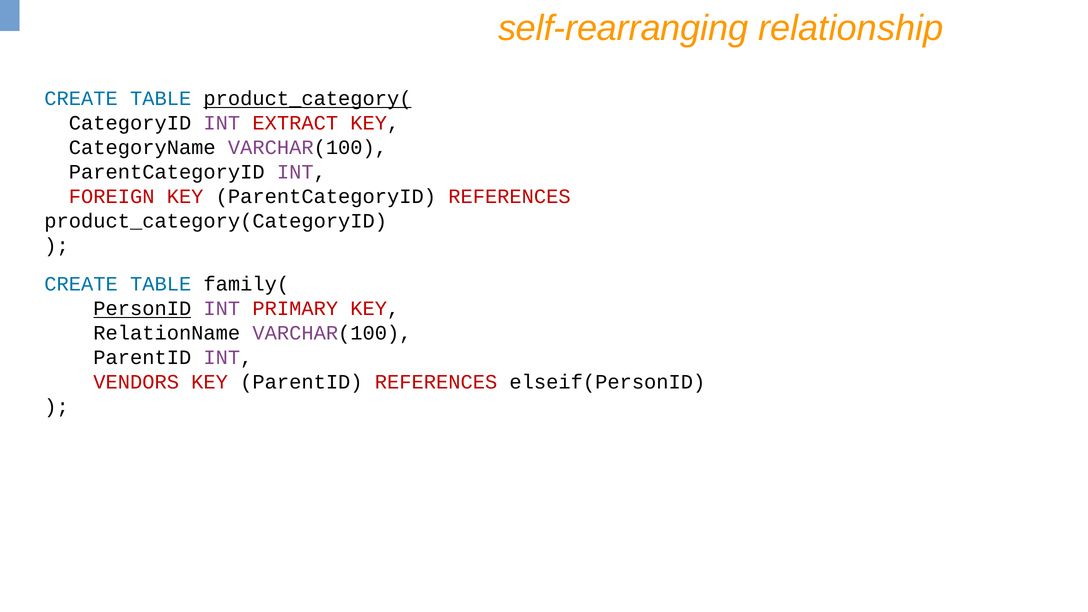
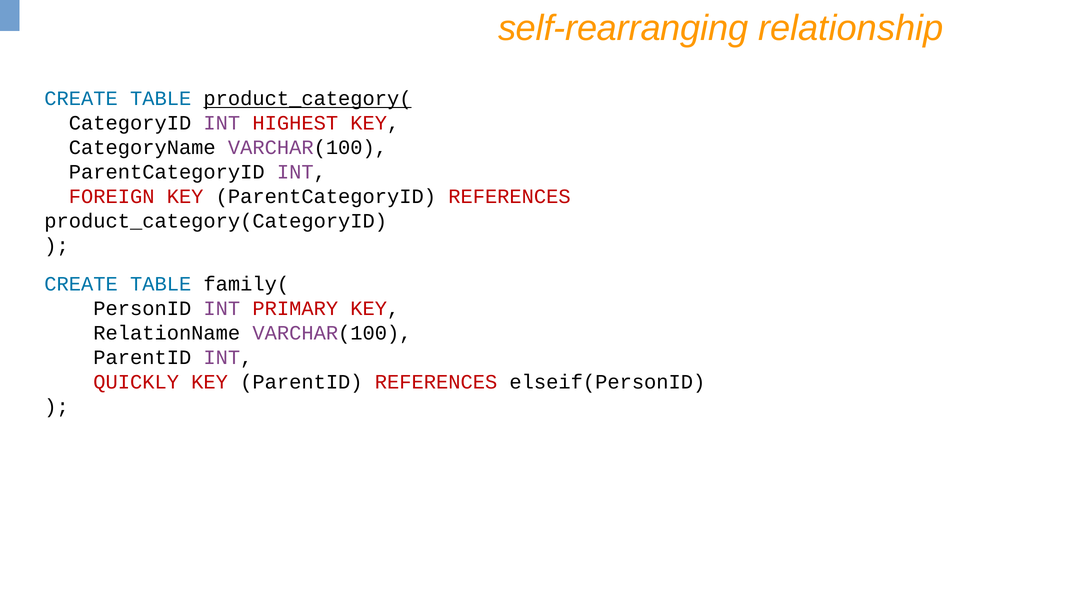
EXTRACT: EXTRACT -> HIGHEST (295, 123)
PersonID underline: present -> none (142, 309)
VENDORS: VENDORS -> QUICKLY (136, 382)
